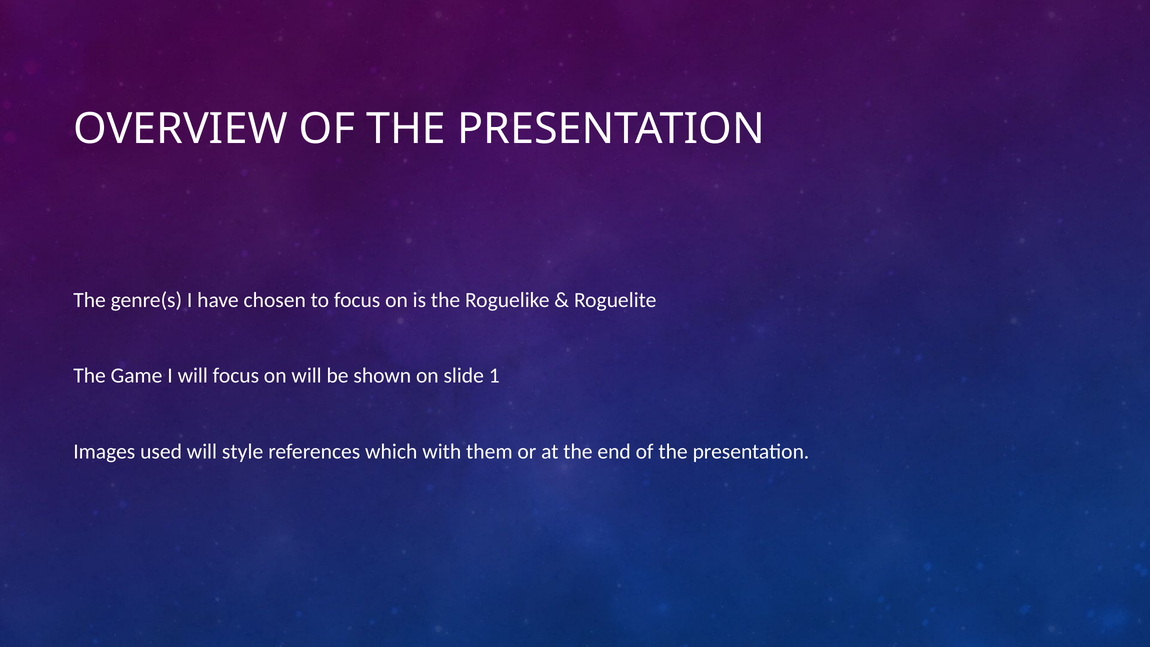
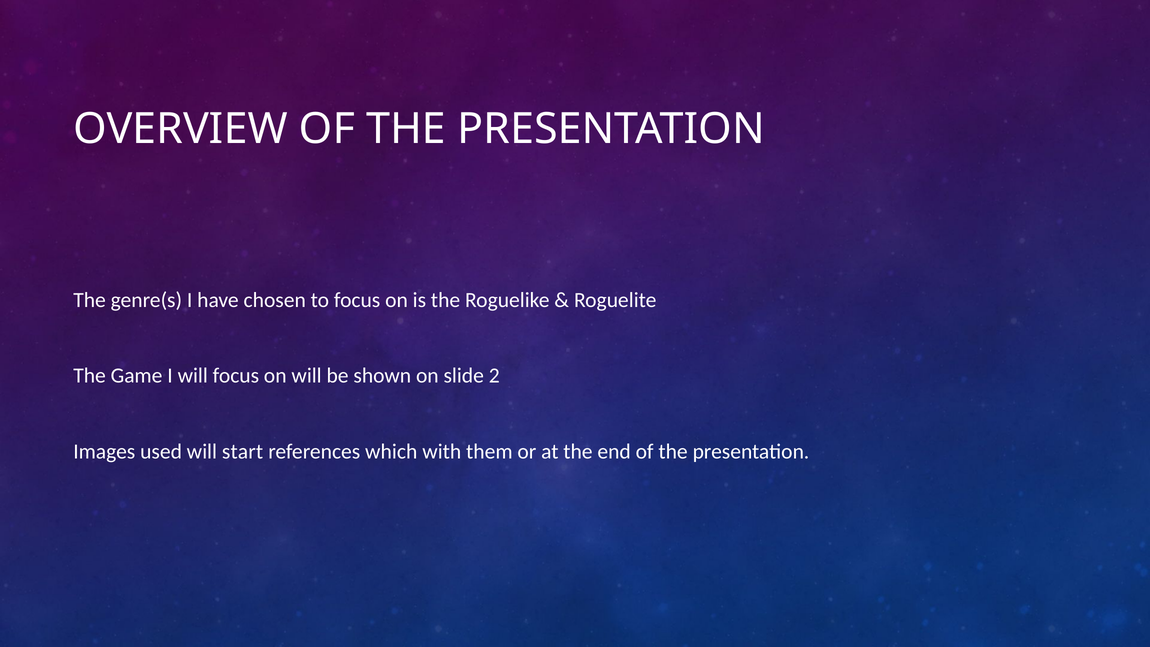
1: 1 -> 2 (494, 376)
style: style -> start (243, 451)
